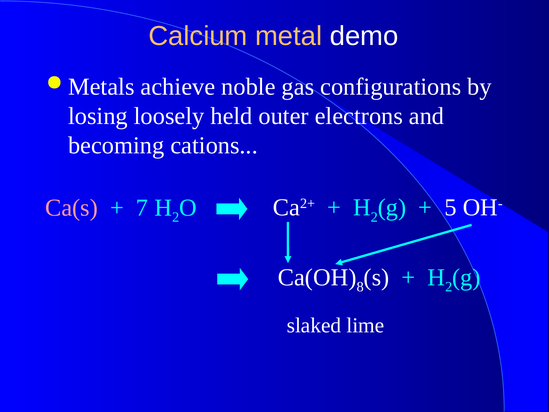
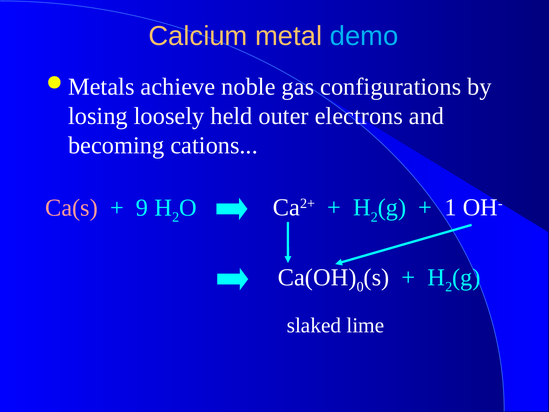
demo colour: white -> light blue (364, 36)
7: 7 -> 9 (142, 208)
5: 5 -> 1 (450, 207)
8: 8 -> 0 (360, 287)
